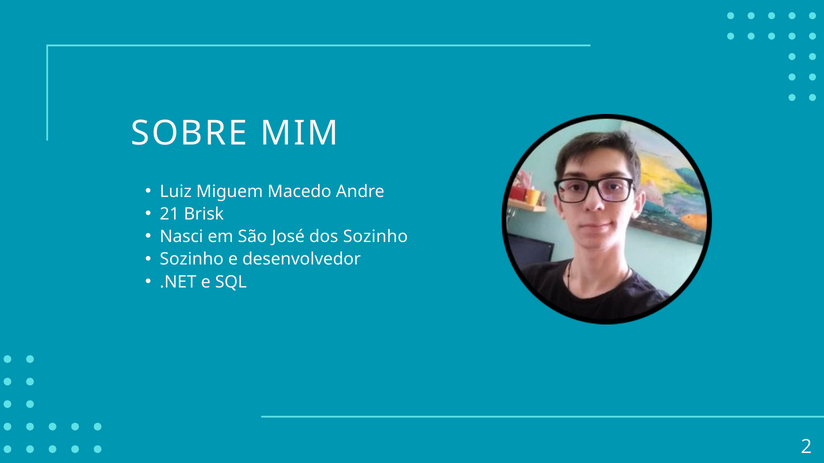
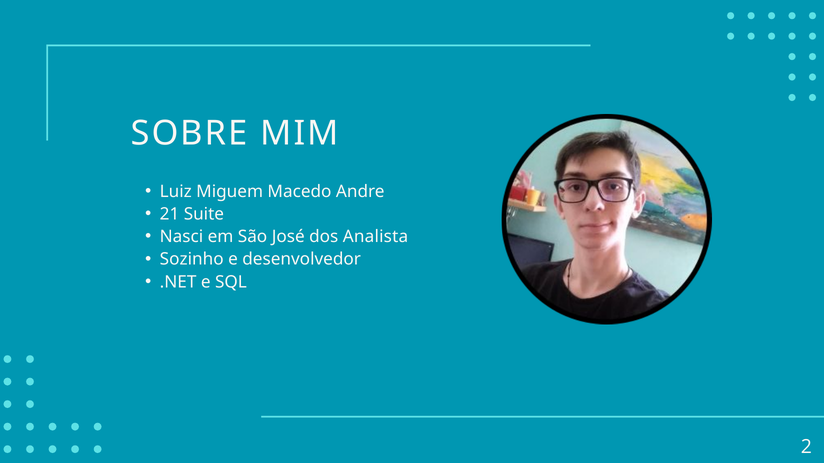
Brisk: Brisk -> Suite (204, 214)
dos Sozinho: Sozinho -> Analista (375, 237)
